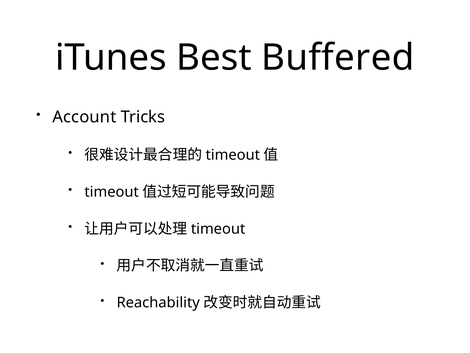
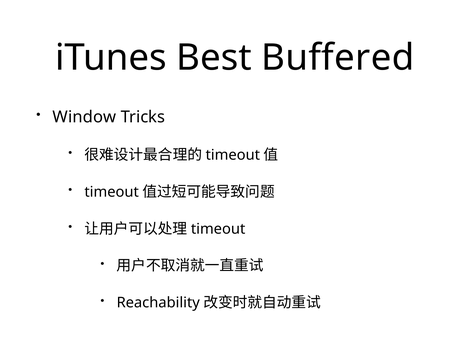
Account: Account -> Window (84, 117)
